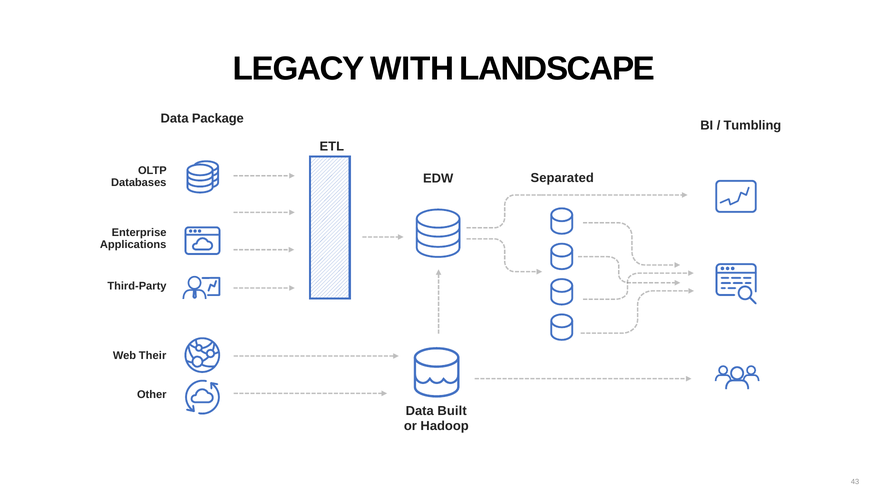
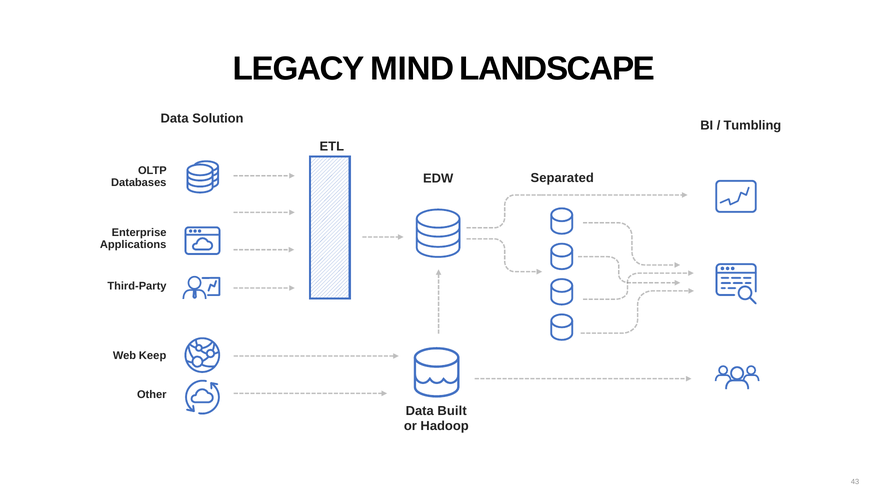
WITH: WITH -> MIND (412, 69)
Package: Package -> Solution (218, 118)
Their: Their -> Keep (153, 355)
